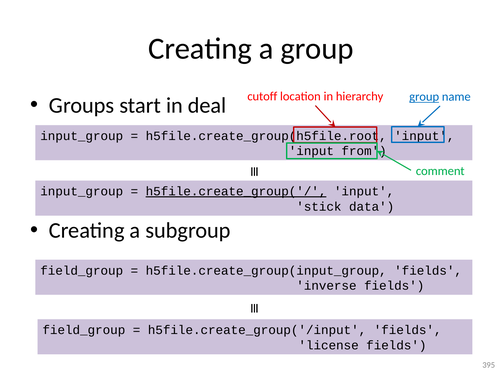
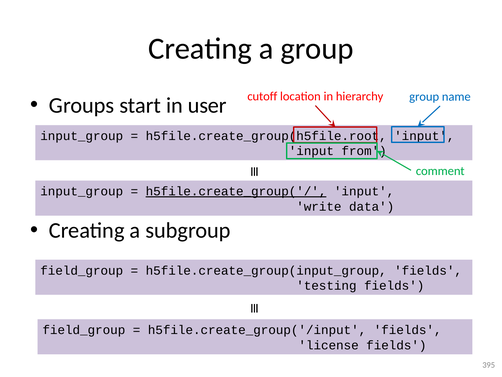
group underline: present -> none (424, 97)
deal: deal -> user (207, 105)
stick: stick -> write (319, 206)
inverse: inverse -> testing (326, 285)
